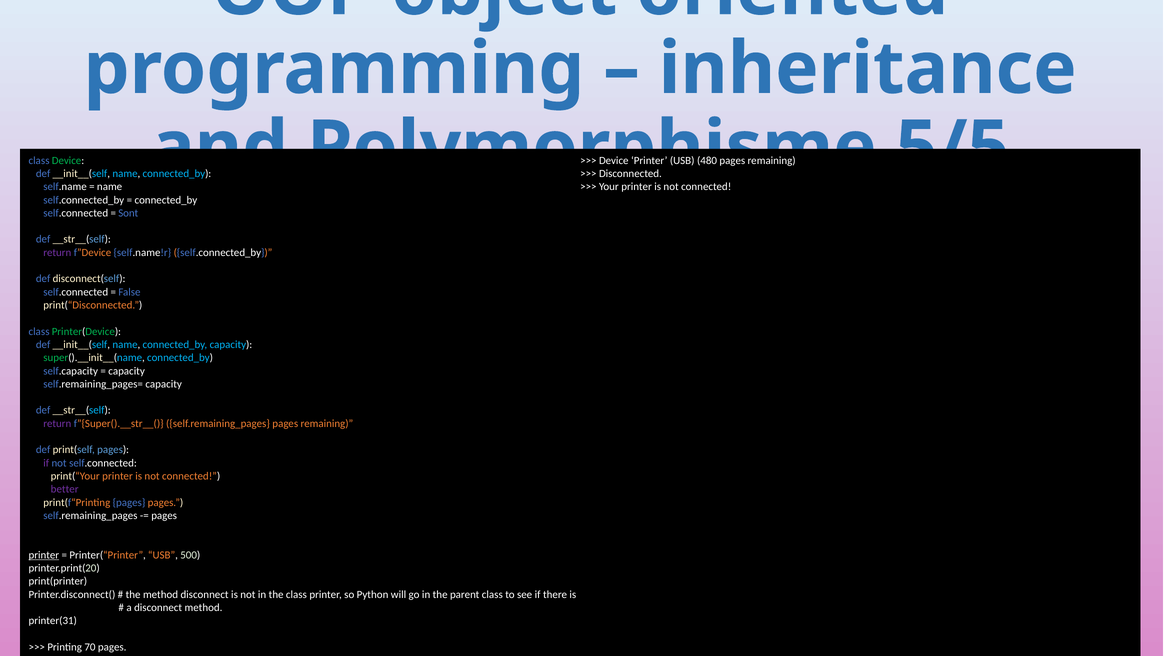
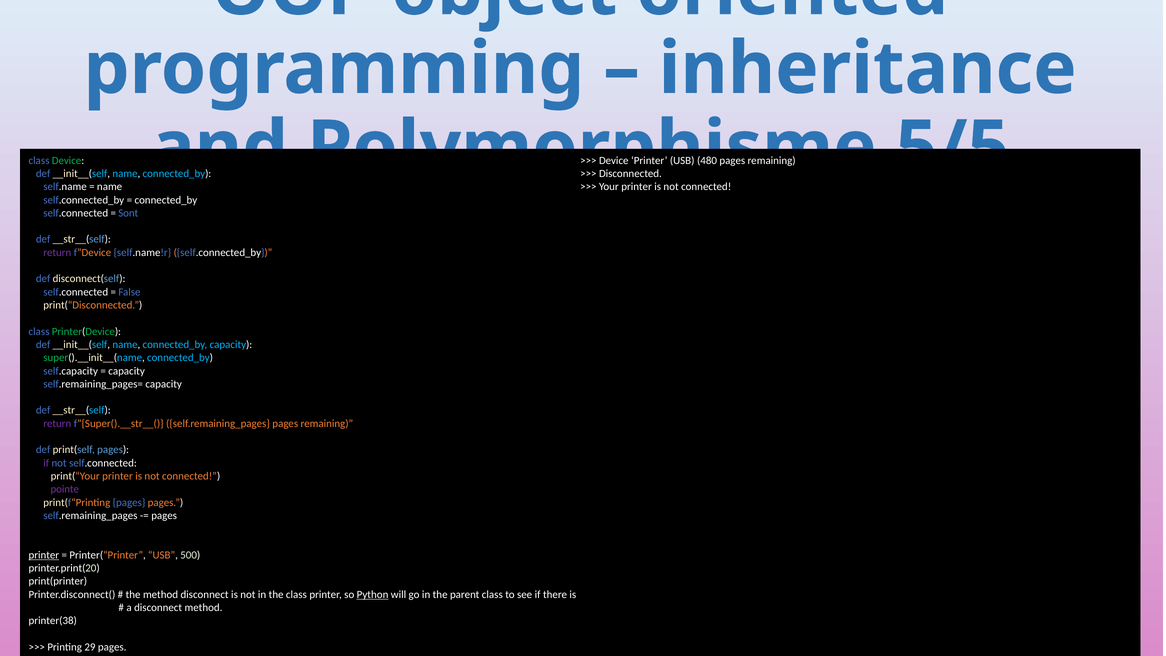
better: better -> pointe (65, 489)
Python underline: none -> present (373, 594)
printer(31: printer(31 -> printer(38 (53, 621)
70: 70 -> 29 (90, 647)
